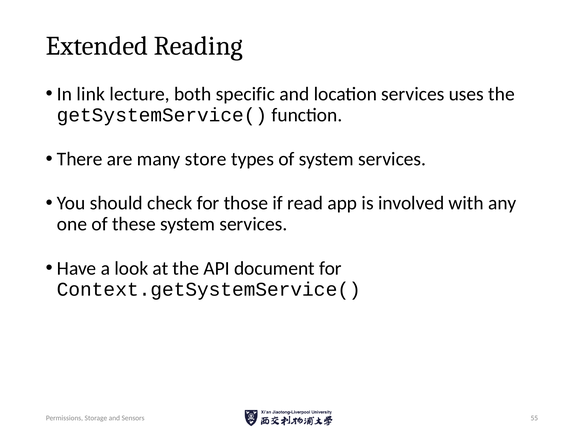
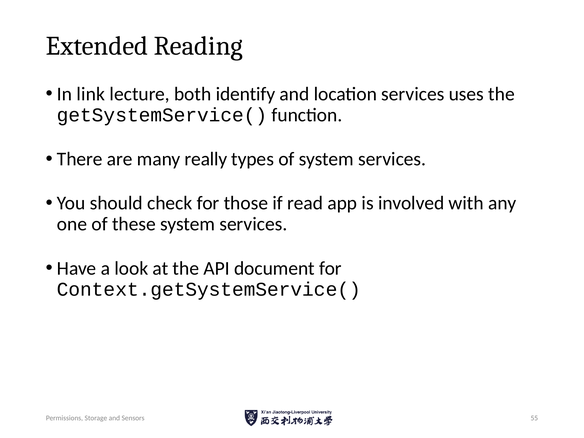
specific: specific -> identify (245, 94)
store: store -> really (206, 159)
